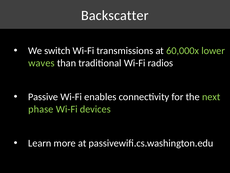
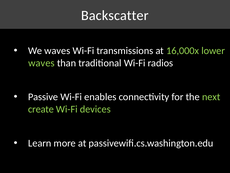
We switch: switch -> waves (57, 51)
60,000x: 60,000x -> 16,000x (183, 51)
phase: phase -> create (41, 109)
